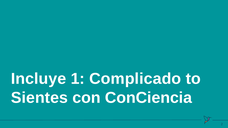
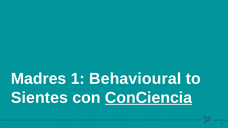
Incluye: Incluye -> Madres (39, 79)
Complicado: Complicado -> Behavioural (135, 79)
ConCiencia underline: none -> present (148, 98)
